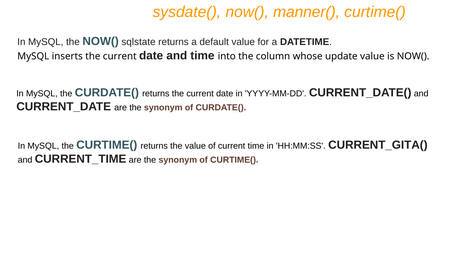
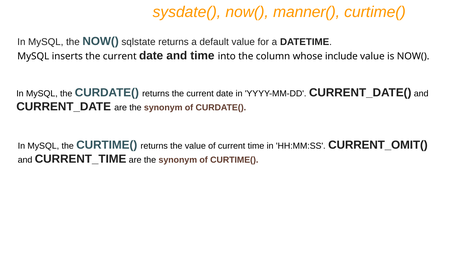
update: update -> include (341, 56)
CURRENT_GITA(: CURRENT_GITA( -> CURRENT_OMIT( (378, 145)
